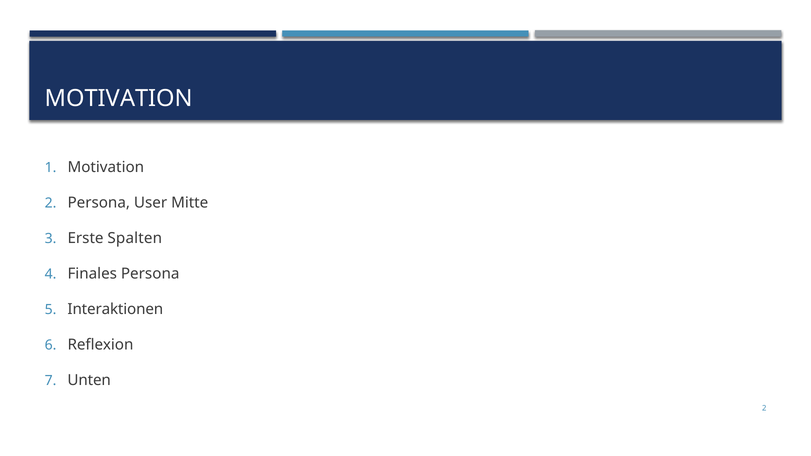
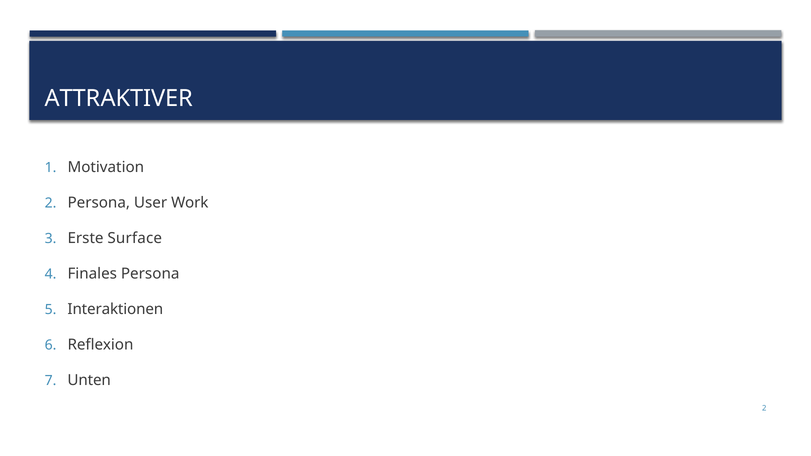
MOTIVATION: MOTIVATION -> ATTRAKTIVER (119, 99)
Mitte: Mitte -> Work (190, 203)
Spalten: Spalten -> Surface (135, 238)
